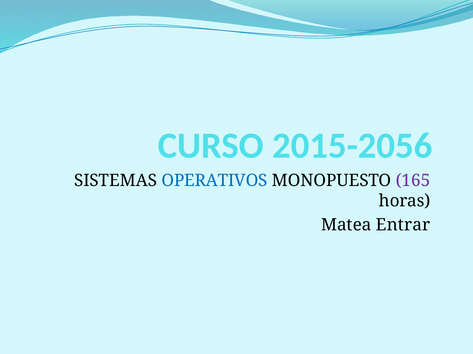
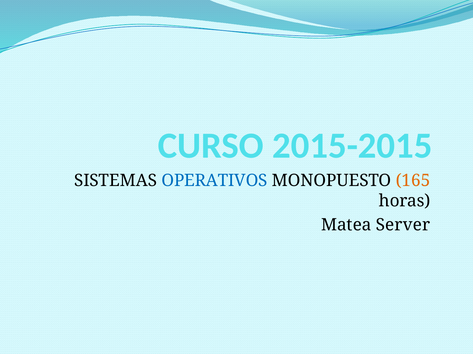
2015-2056: 2015-2056 -> 2015-2015 (352, 146)
165 colour: purple -> orange (413, 181)
Entrar: Entrar -> Server (403, 225)
